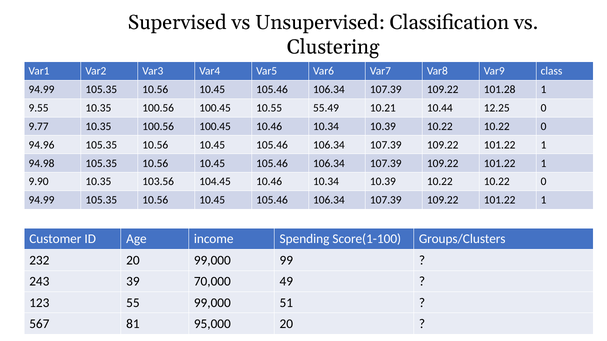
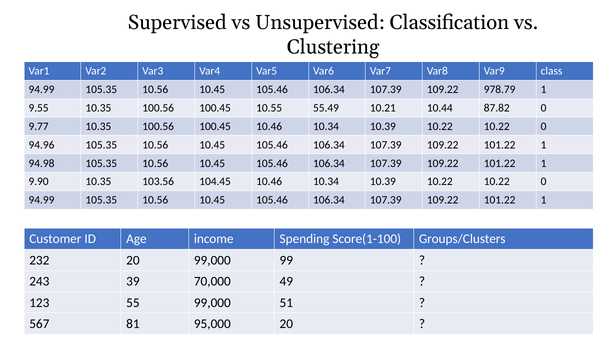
101.28: 101.28 -> 978.79 (500, 90)
12.25: 12.25 -> 87.82 (497, 108)
